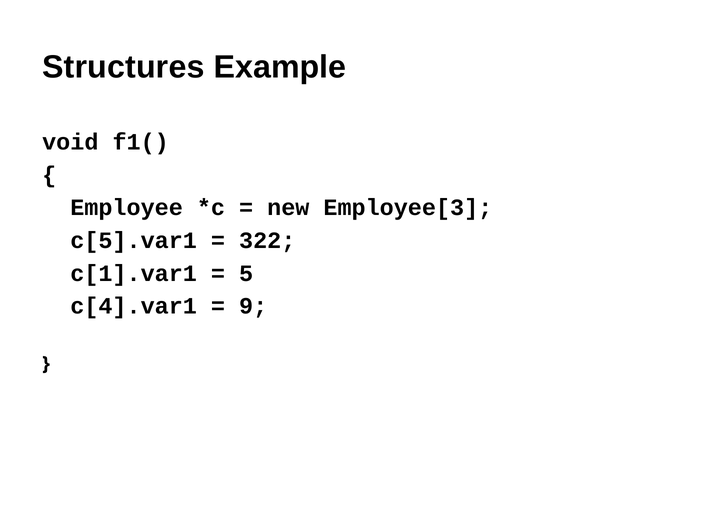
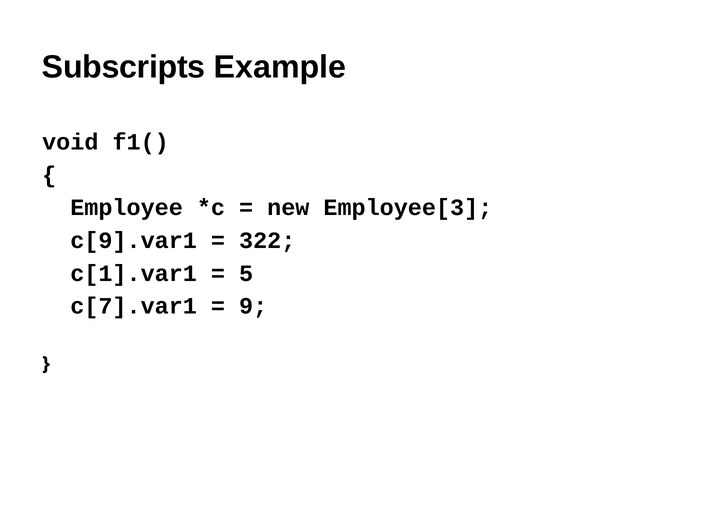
Structures: Structures -> Subscripts (124, 67)
c[5].var1: c[5].var1 -> c[9].var1 (134, 241)
c[4].var1: c[4].var1 -> c[7].var1 (134, 306)
